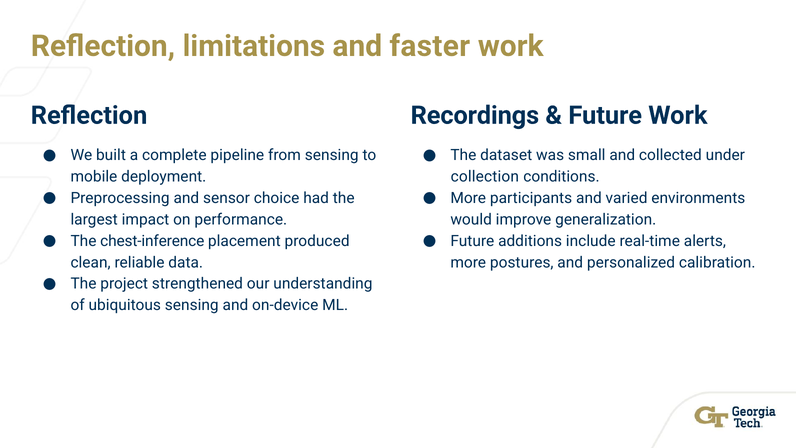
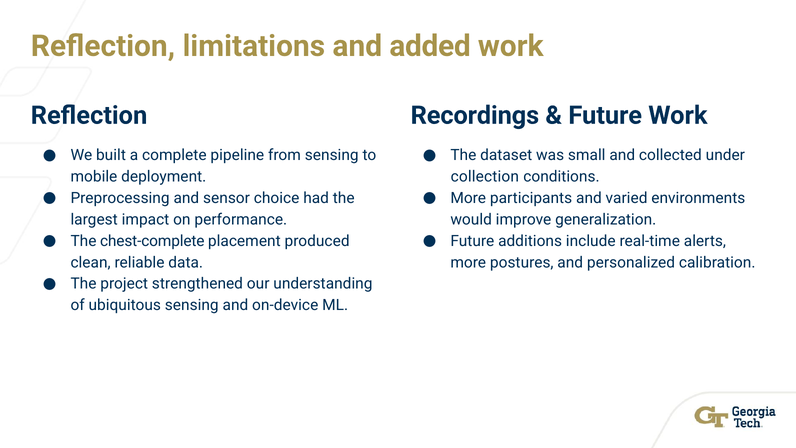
faster: faster -> added (430, 46)
chest-inference: chest-inference -> chest-complete (152, 241)
